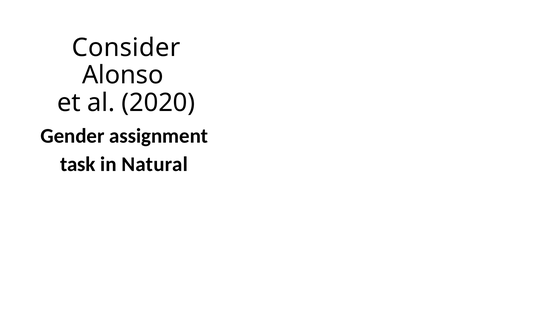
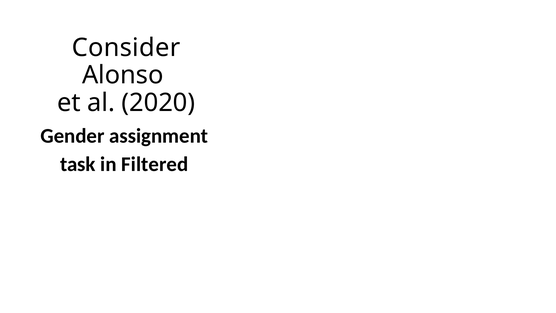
Natural: Natural -> Filtered (155, 164)
